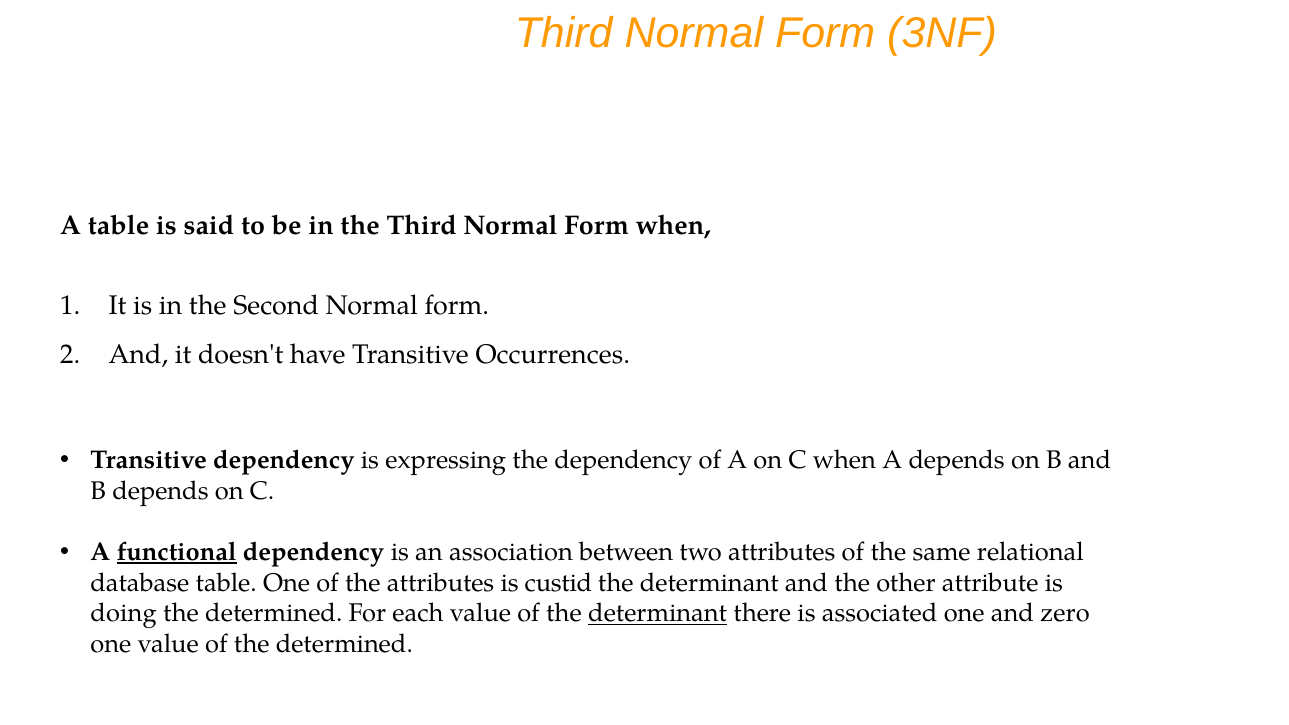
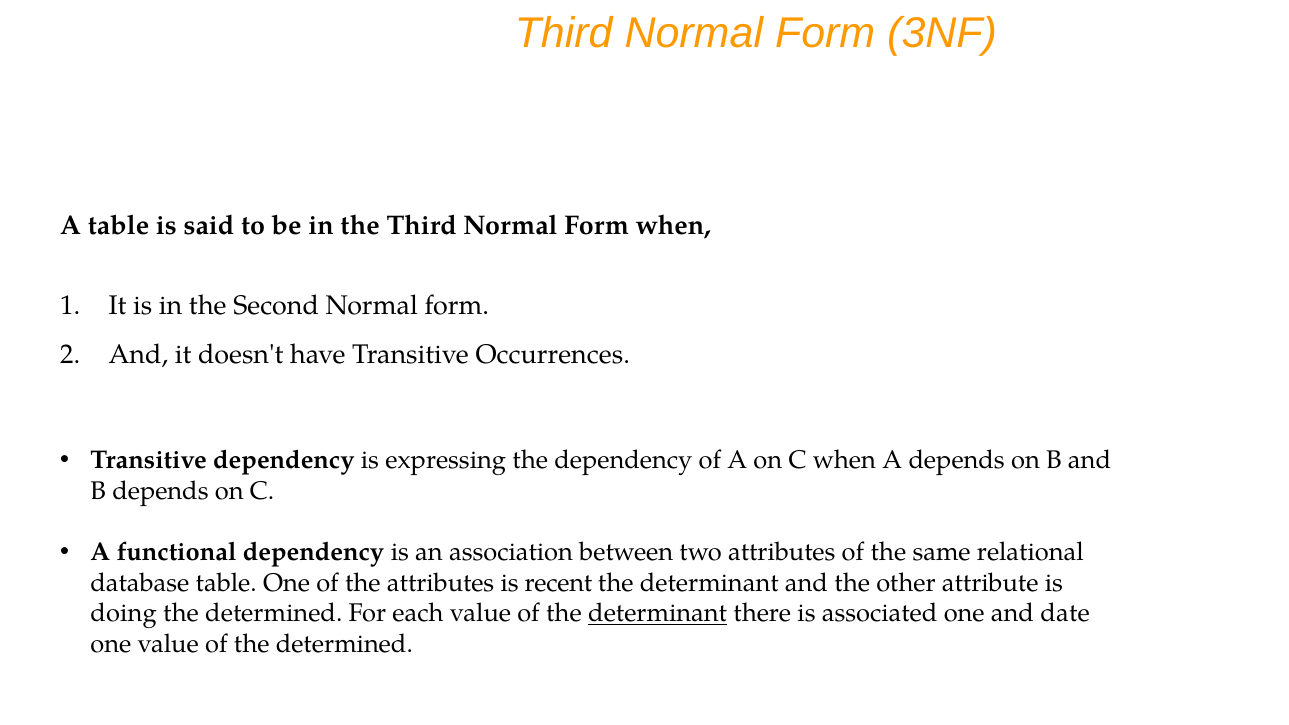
functional underline: present -> none (177, 552)
custid: custid -> recent (558, 583)
zero: zero -> date (1065, 613)
